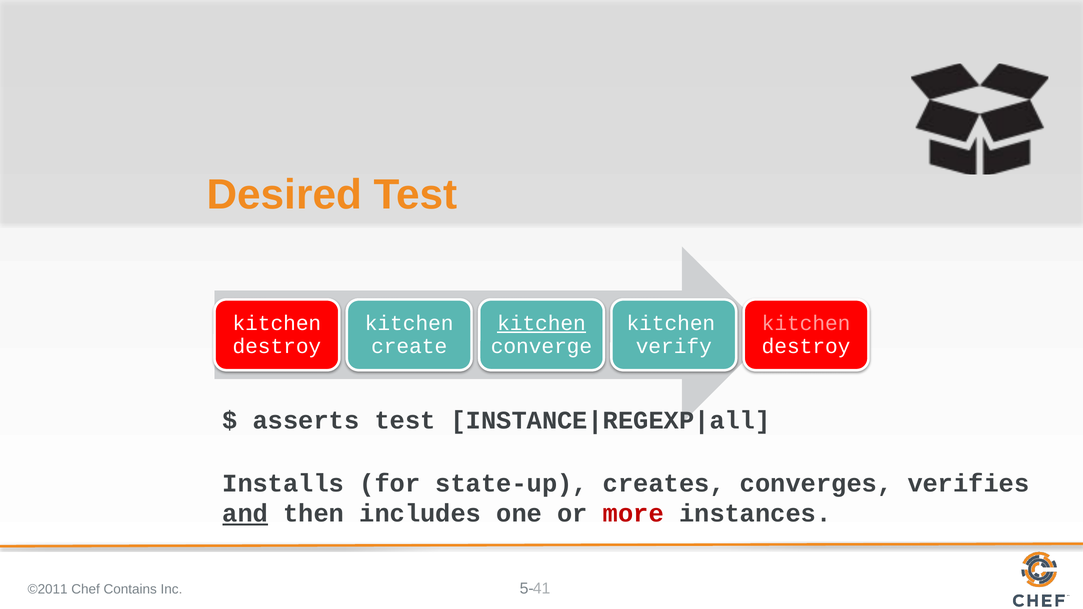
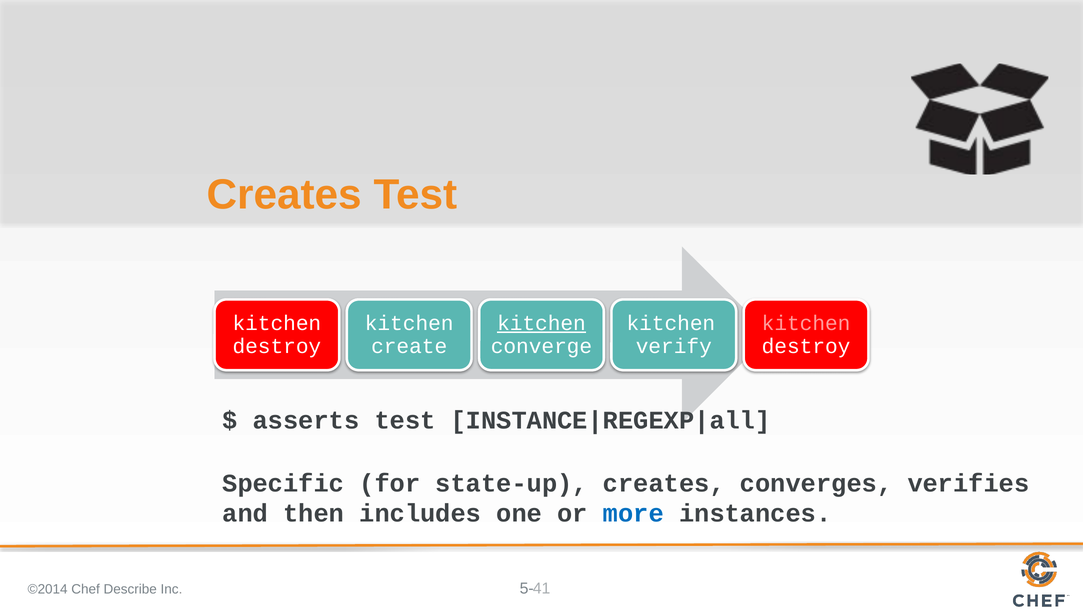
Desired: Desired -> Creates (284, 195)
Installs: Installs -> Specific (283, 483)
and underline: present -> none (245, 514)
more colour: red -> blue (633, 514)
©2011: ©2011 -> ©2014 (48, 589)
Contains: Contains -> Describe (130, 589)
